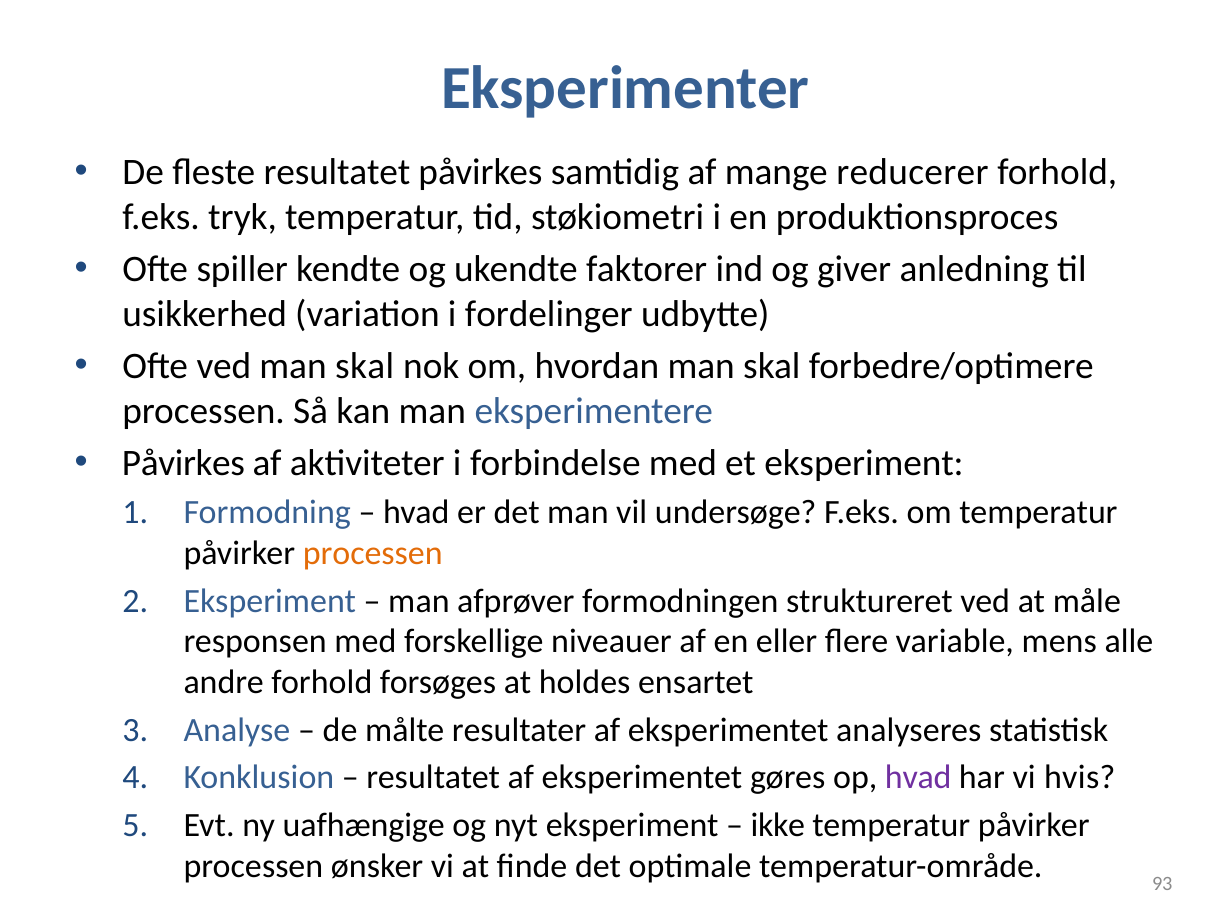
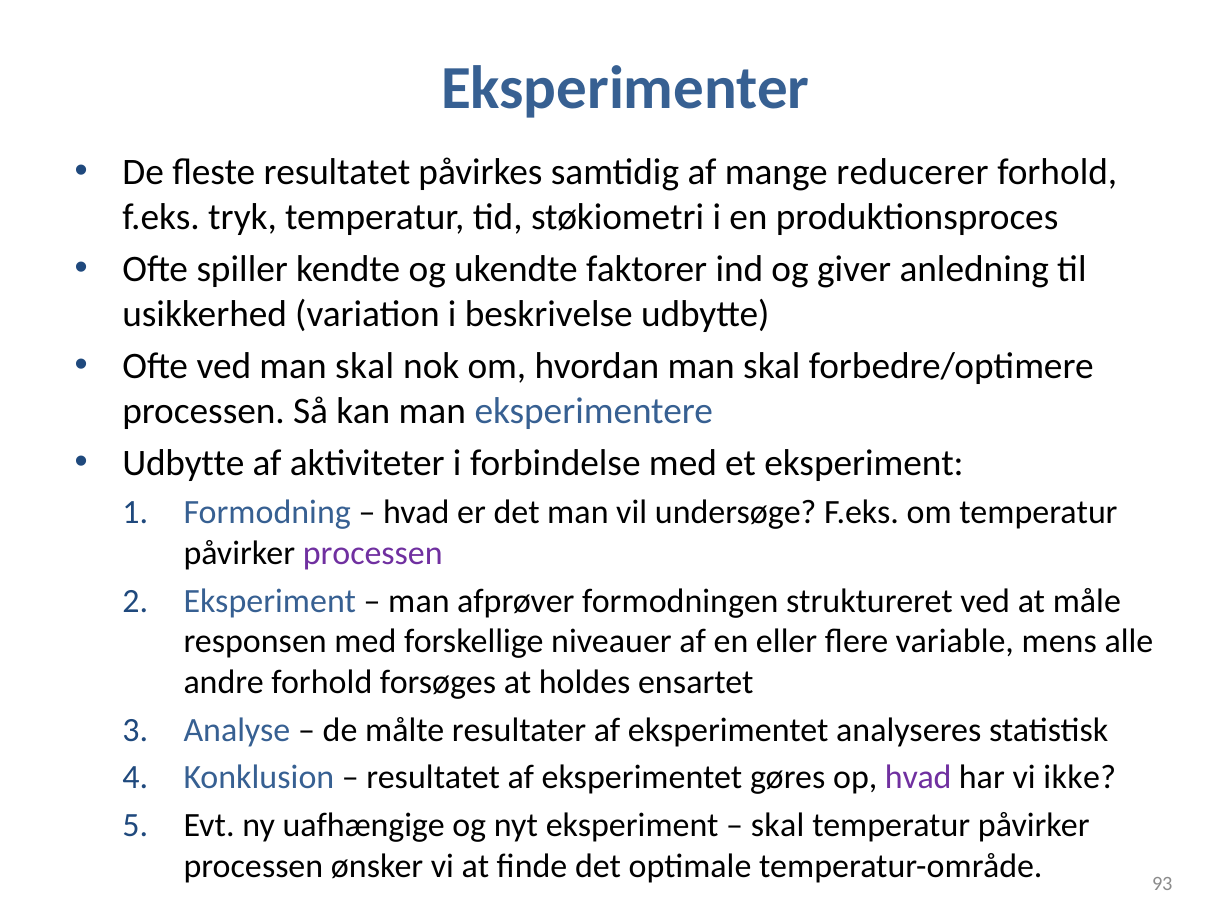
fordelinger: fordelinger -> beskrivelse (549, 314)
Påvirkes: Påvirkes -> Udbytte (183, 463)
processen colour: orange -> purple (373, 553)
hvis: hvis -> ikke (1080, 777)
ikke: ikke -> skal (778, 825)
